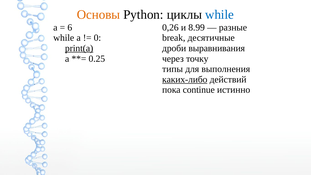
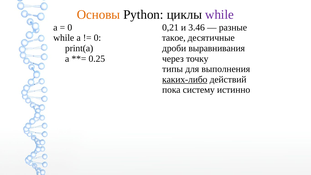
while colour: blue -> purple (220, 15)
6: 6 -> 0 (70, 27)
0,26: 0,26 -> 0,21 (170, 27)
8.99: 8.99 -> 3.46 (197, 27)
break: break -> такое (174, 38)
print(a underline: present -> none (79, 48)
continue: continue -> систему (199, 90)
